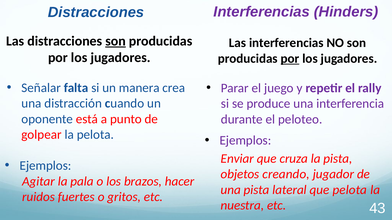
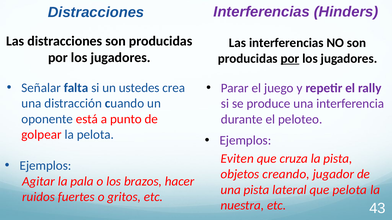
son underline: present -> none (116, 41)
manera: manera -> ustedes (139, 88)
Enviar: Enviar -> Eviten (237, 159)
